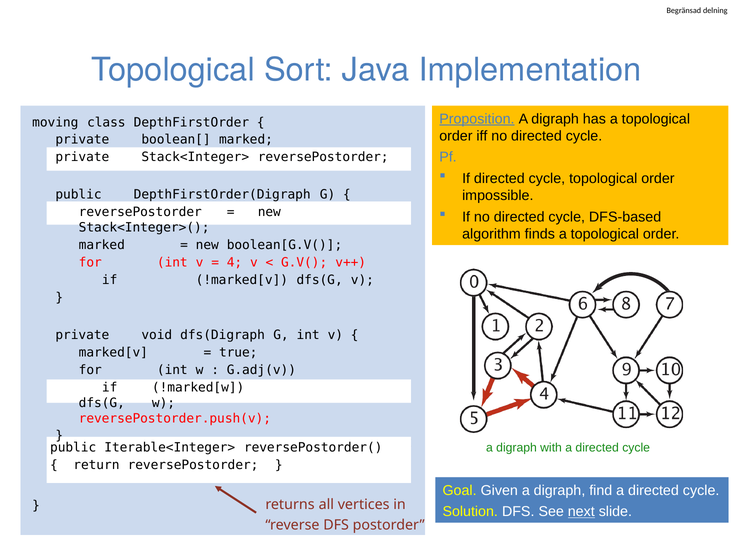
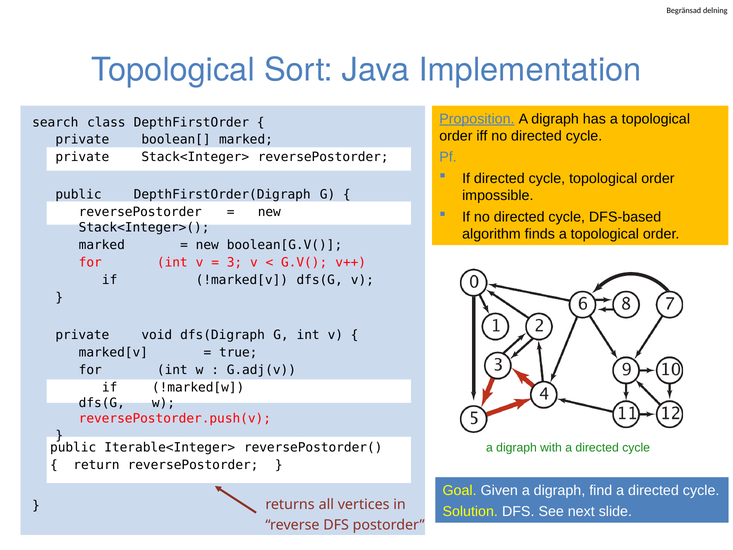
moving: moving -> search (55, 122)
4: 4 -> 3 (234, 262)
next underline: present -> none (581, 511)
